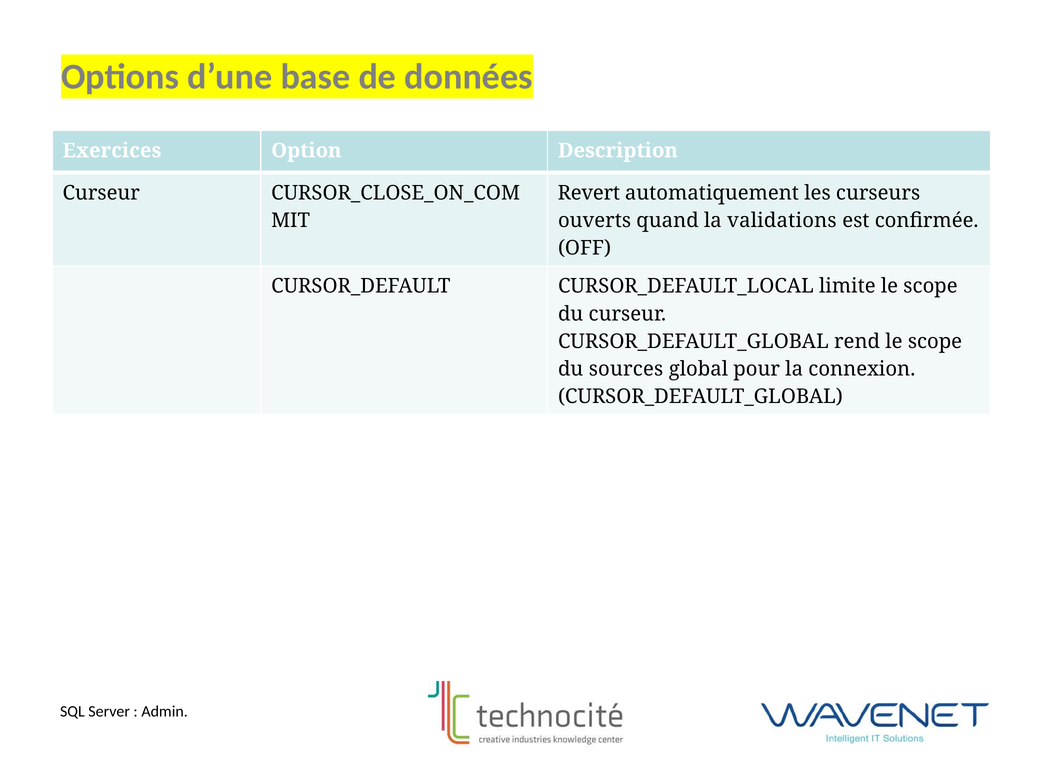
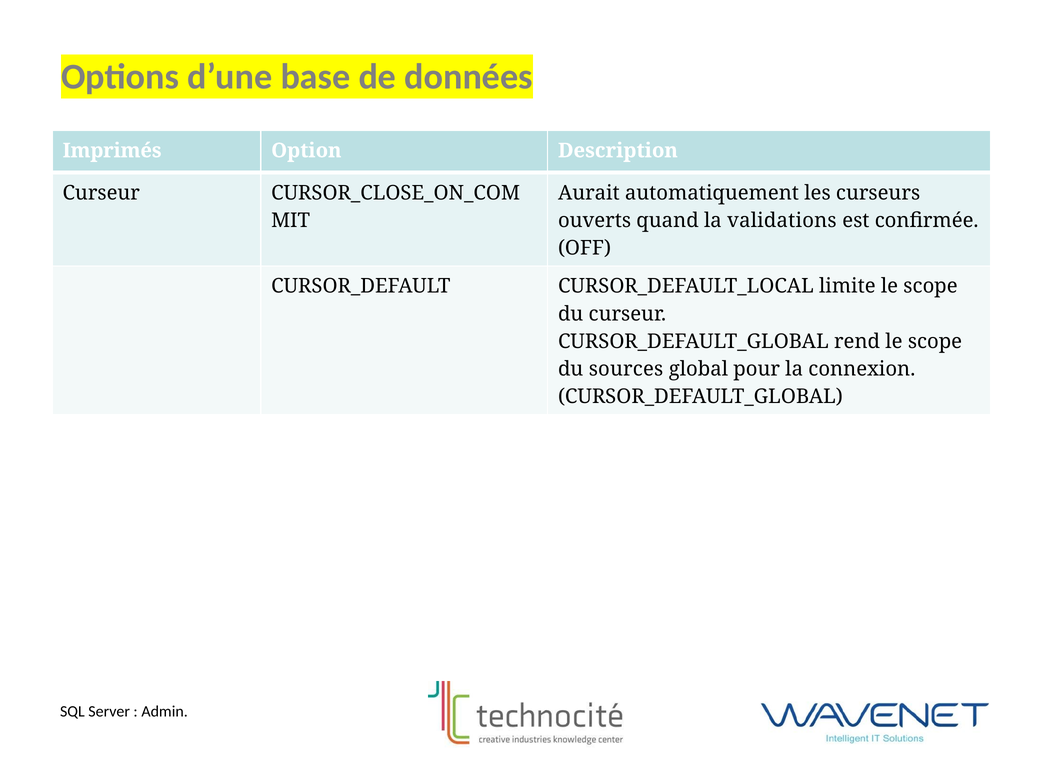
Exercices: Exercices -> Imprimés (112, 151)
Revert: Revert -> Aurait (589, 193)
